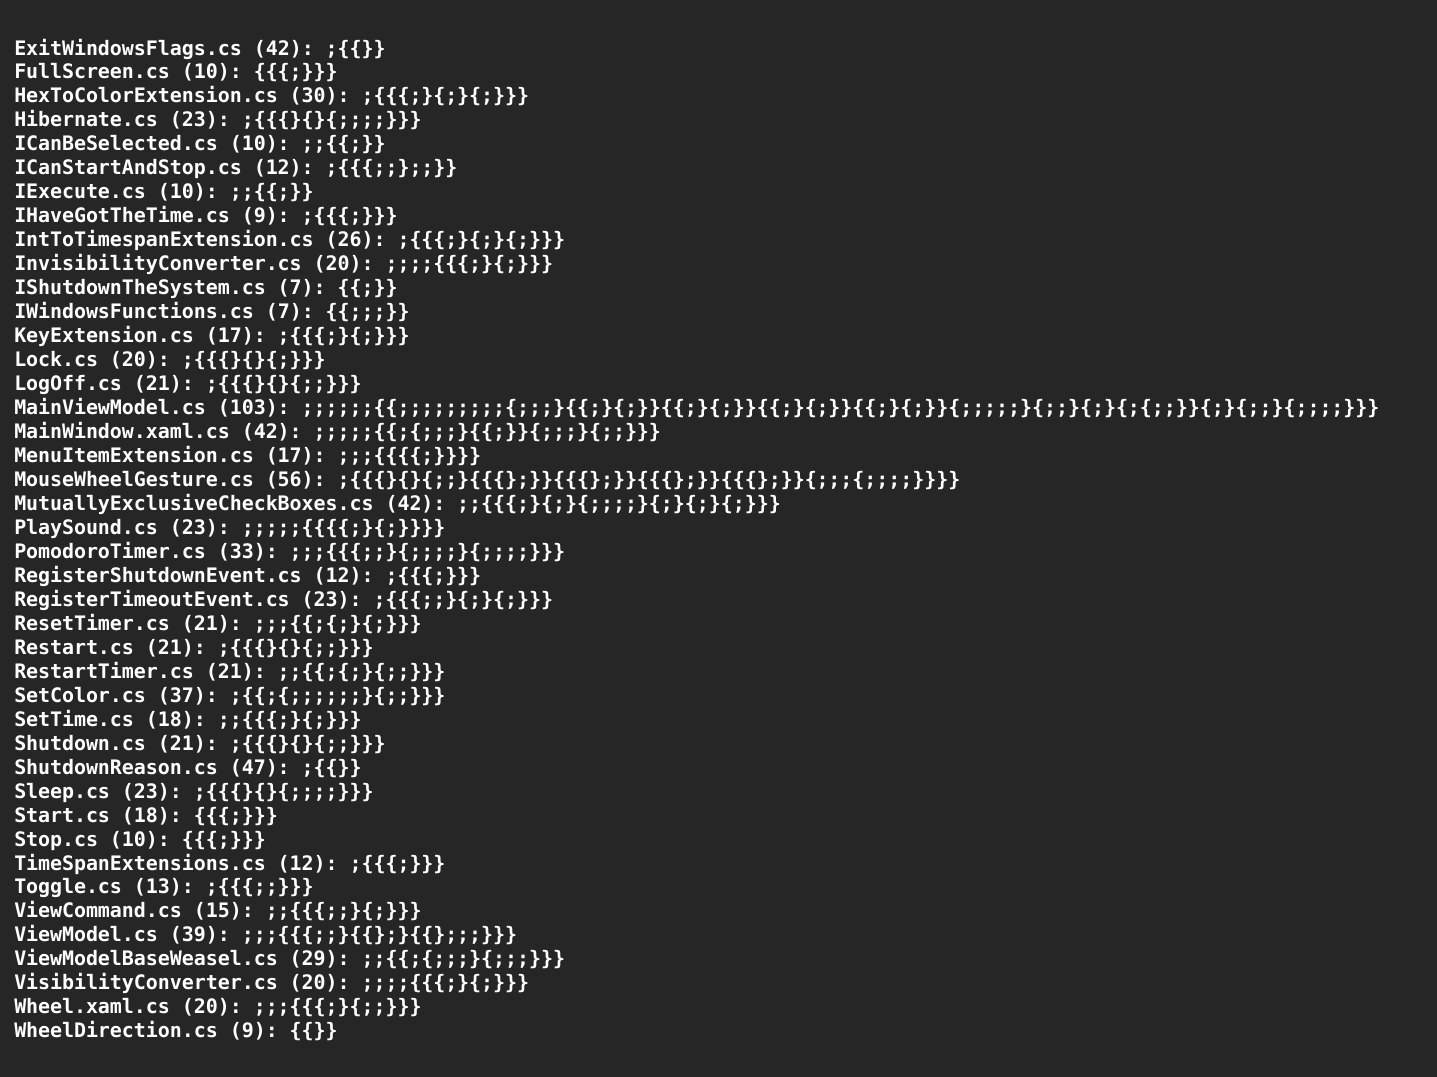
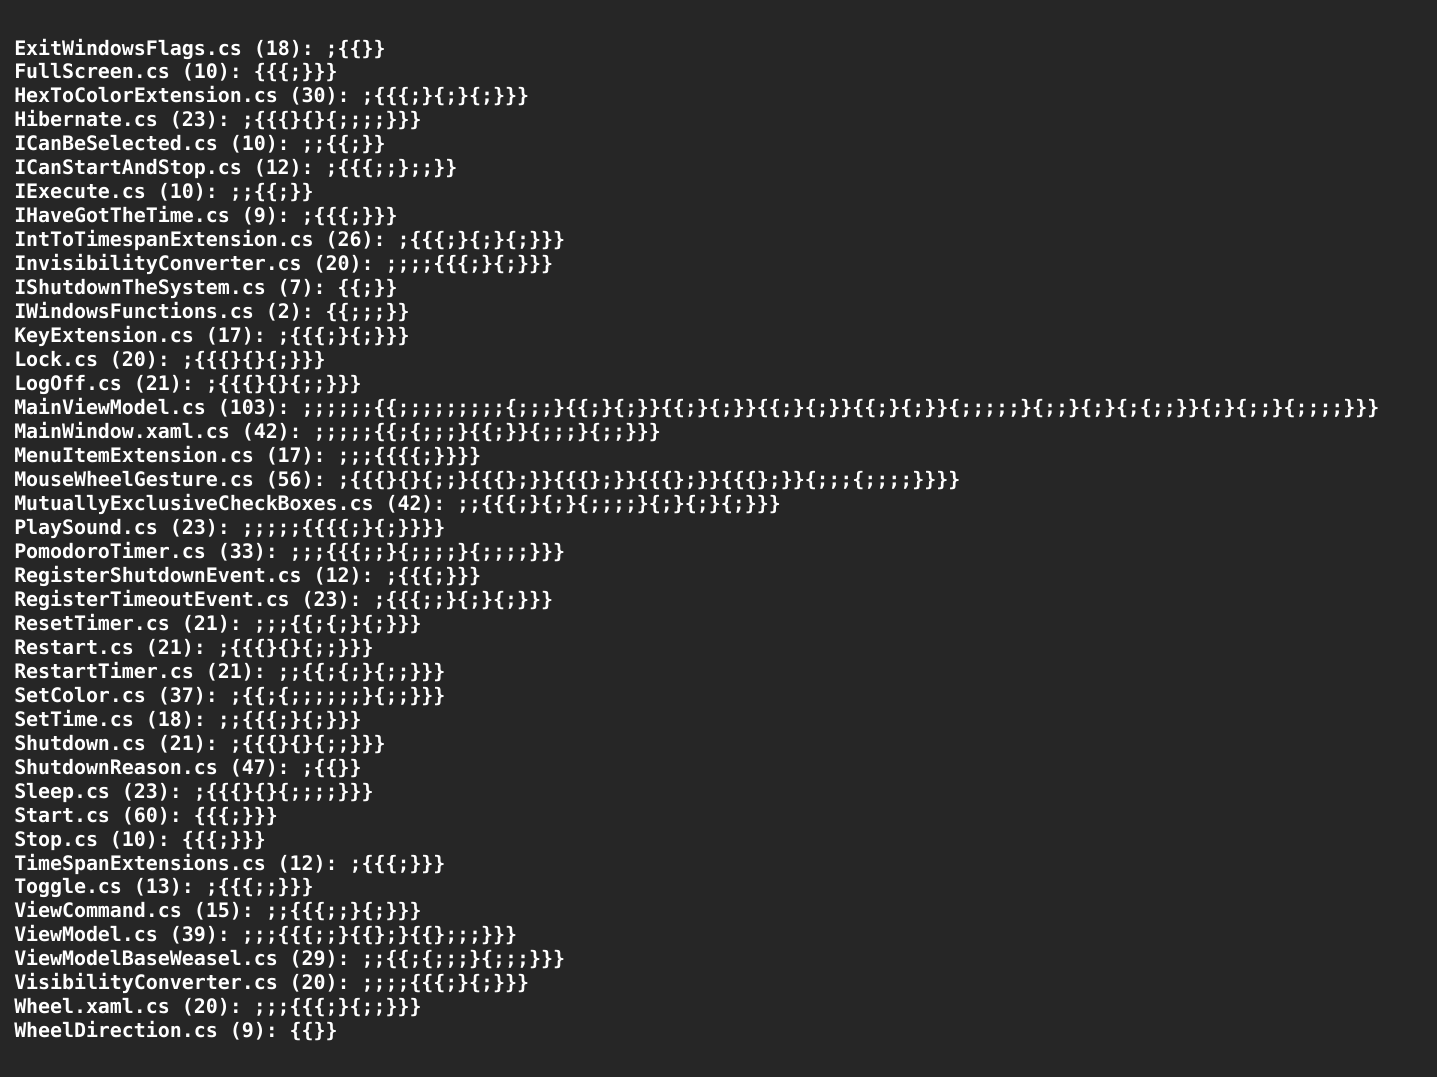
ExitWindowsFlags.cs 42: 42 -> 18 (284, 48)
IWindowsFunctions.cs 7: 7 -> 2 (290, 312)
Start.cs 18: 18 -> 60 (152, 816)
